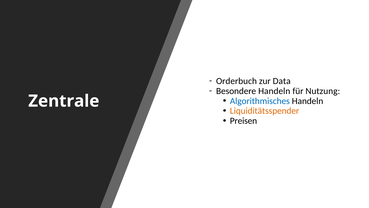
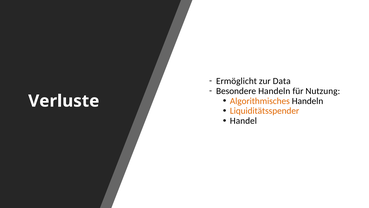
Orderbuch: Orderbuch -> Ermöglicht (236, 81)
Algorithmisches colour: blue -> orange (260, 101)
Zentrale: Zentrale -> Verluste (64, 101)
Preisen: Preisen -> Handel (243, 121)
